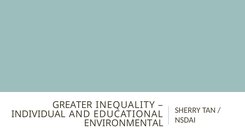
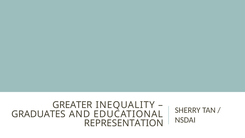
INDIVIDUAL: INDIVIDUAL -> GRADUATES (38, 114)
ENVIRONMENTAL: ENVIRONMENTAL -> REPRESENTATION (124, 123)
